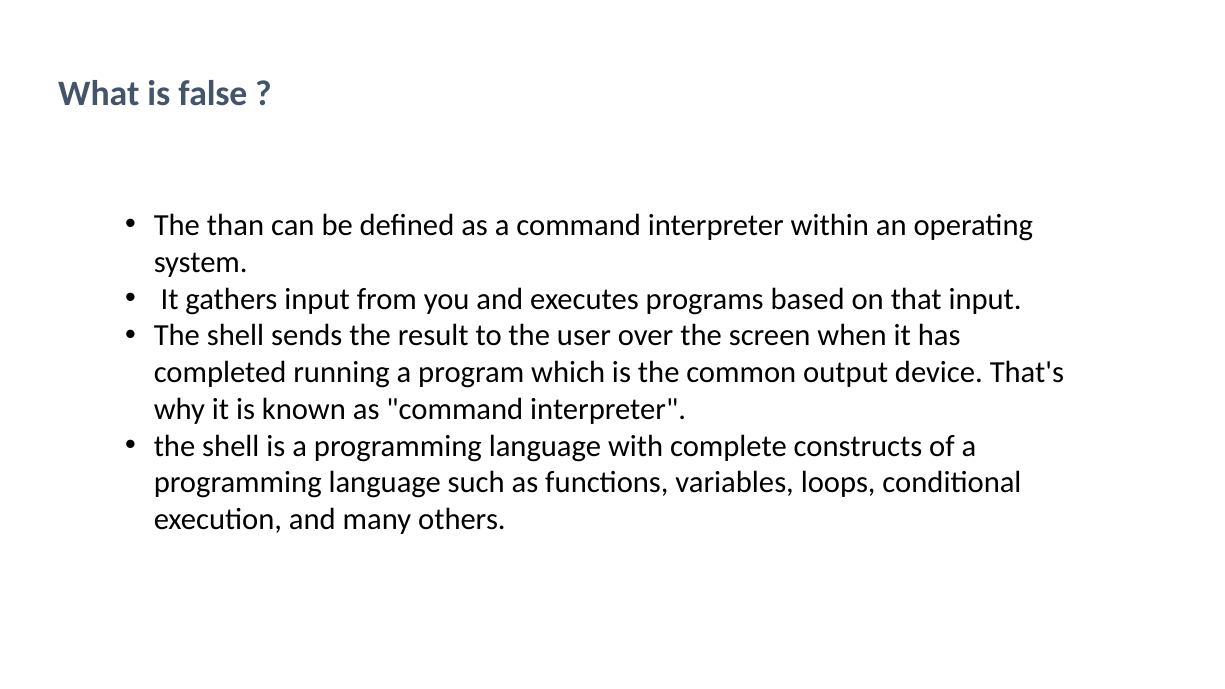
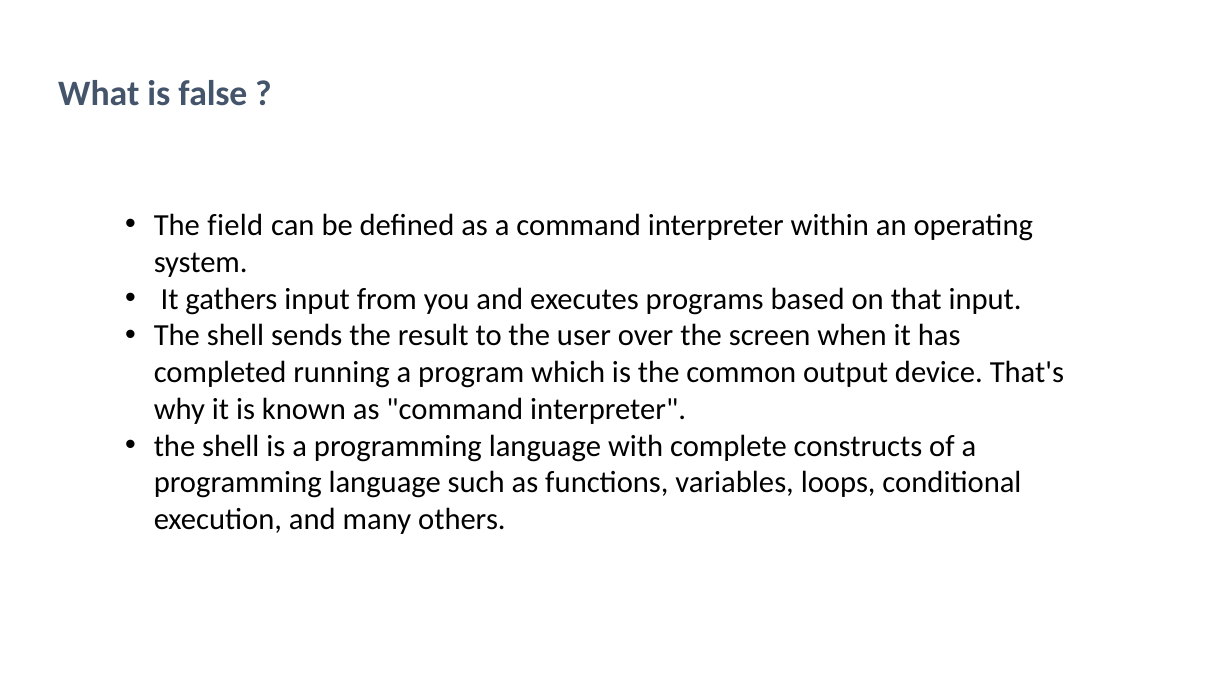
than: than -> field (235, 225)
